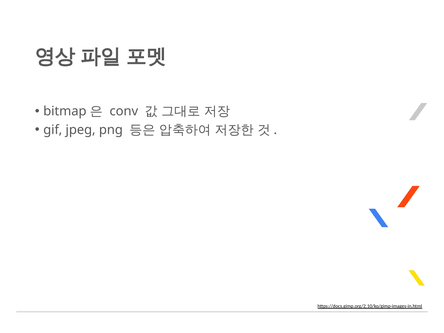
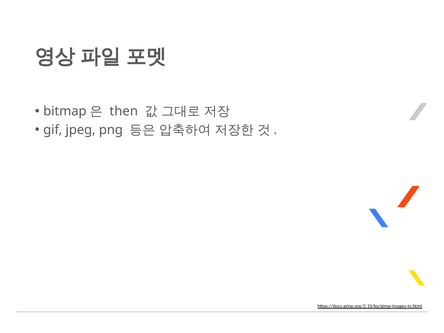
conv: conv -> then (124, 111)
